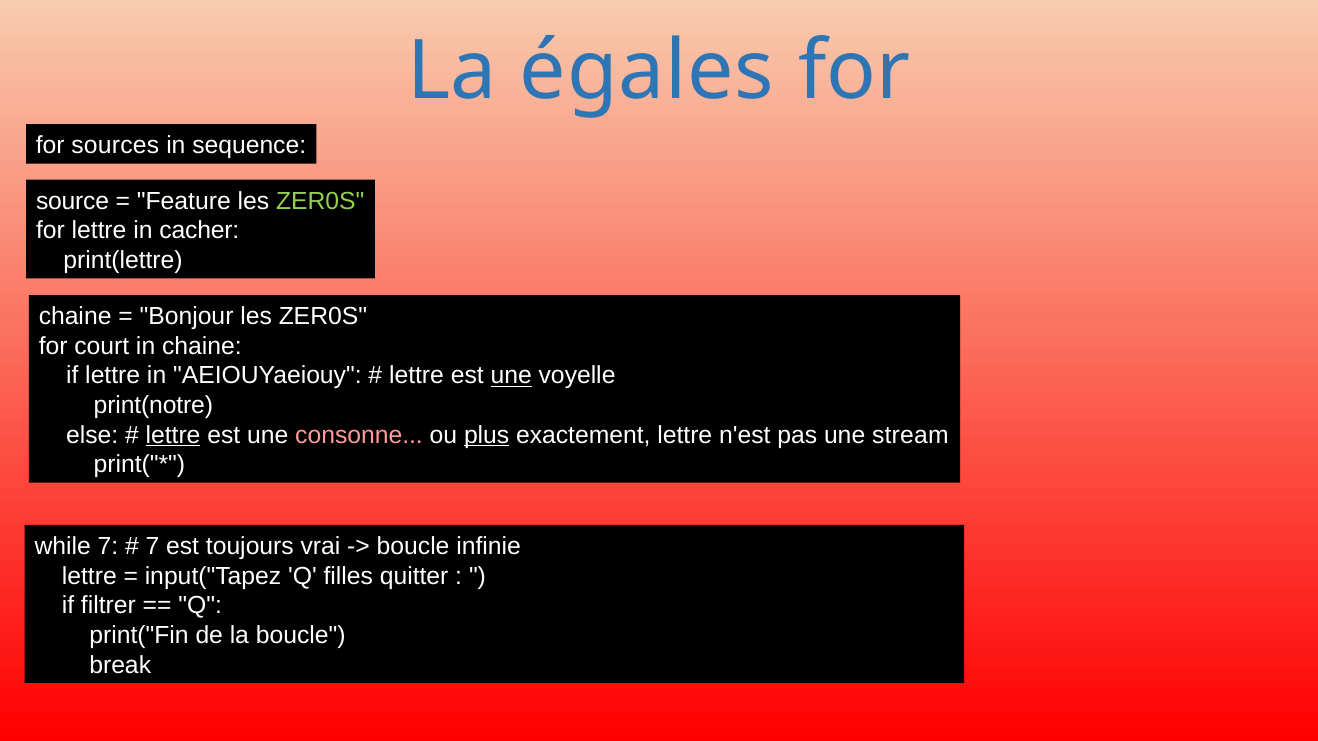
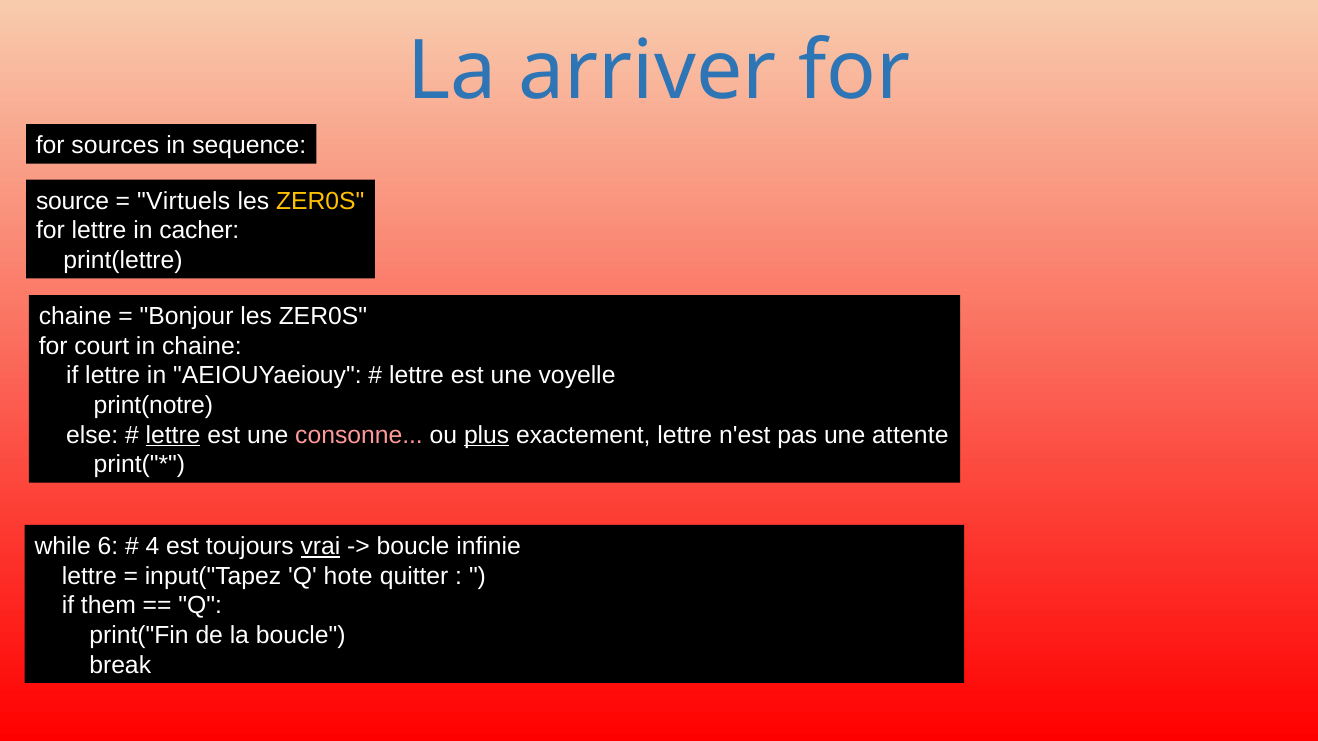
égales: égales -> arriver (647, 71)
Feature: Feature -> Virtuels (184, 201)
ZER0S colour: light green -> yellow (320, 201)
une underline: present -> none (511, 376)
stream: stream -> attente (910, 435)
while 7: 7 -> 6 (108, 547)
7: 7 -> 4 (153, 547)
vrai underline: none -> present (320, 547)
filles: filles -> hote (348, 576)
filtrer: filtrer -> them (108, 606)
